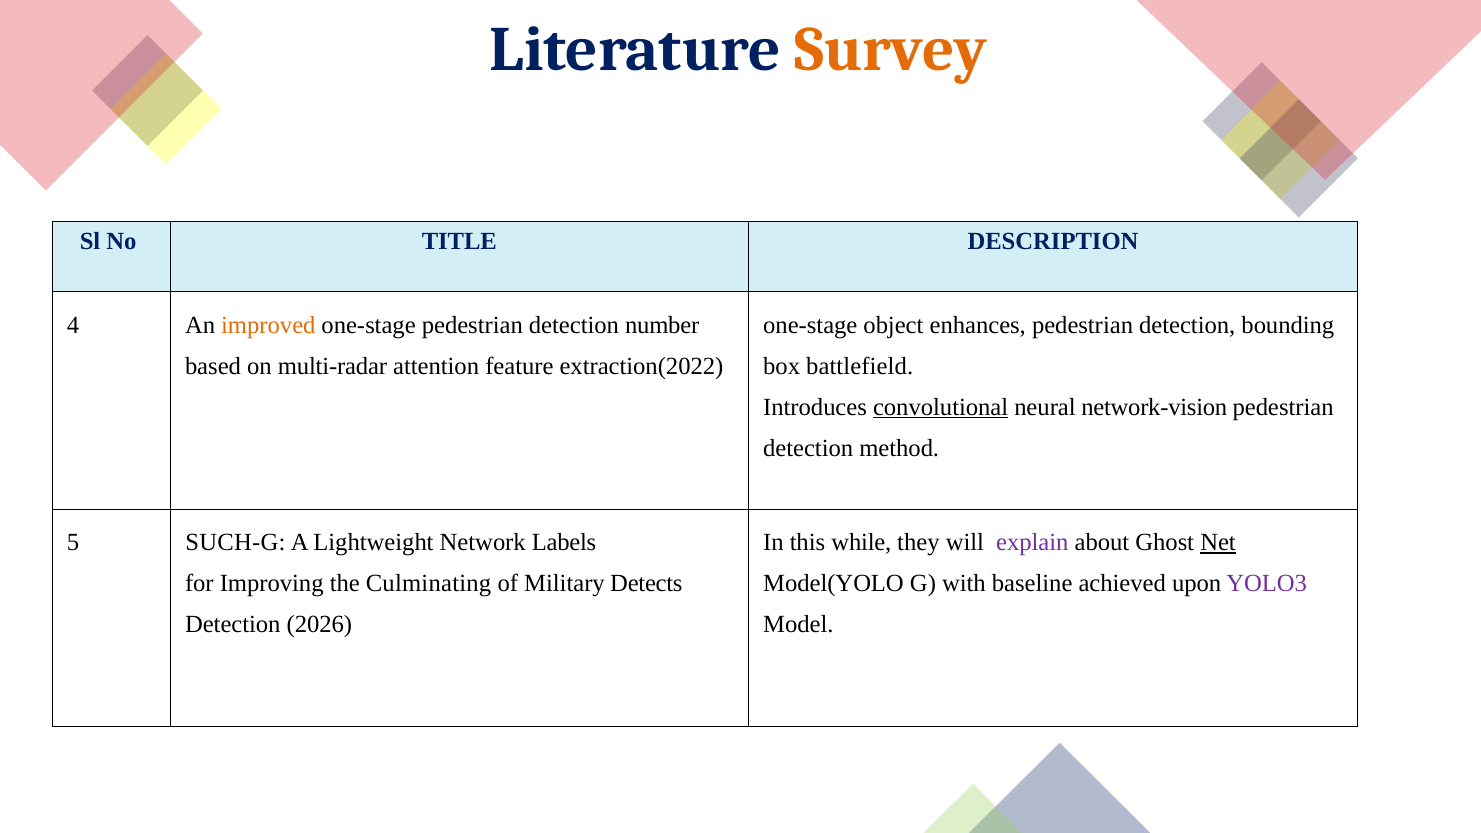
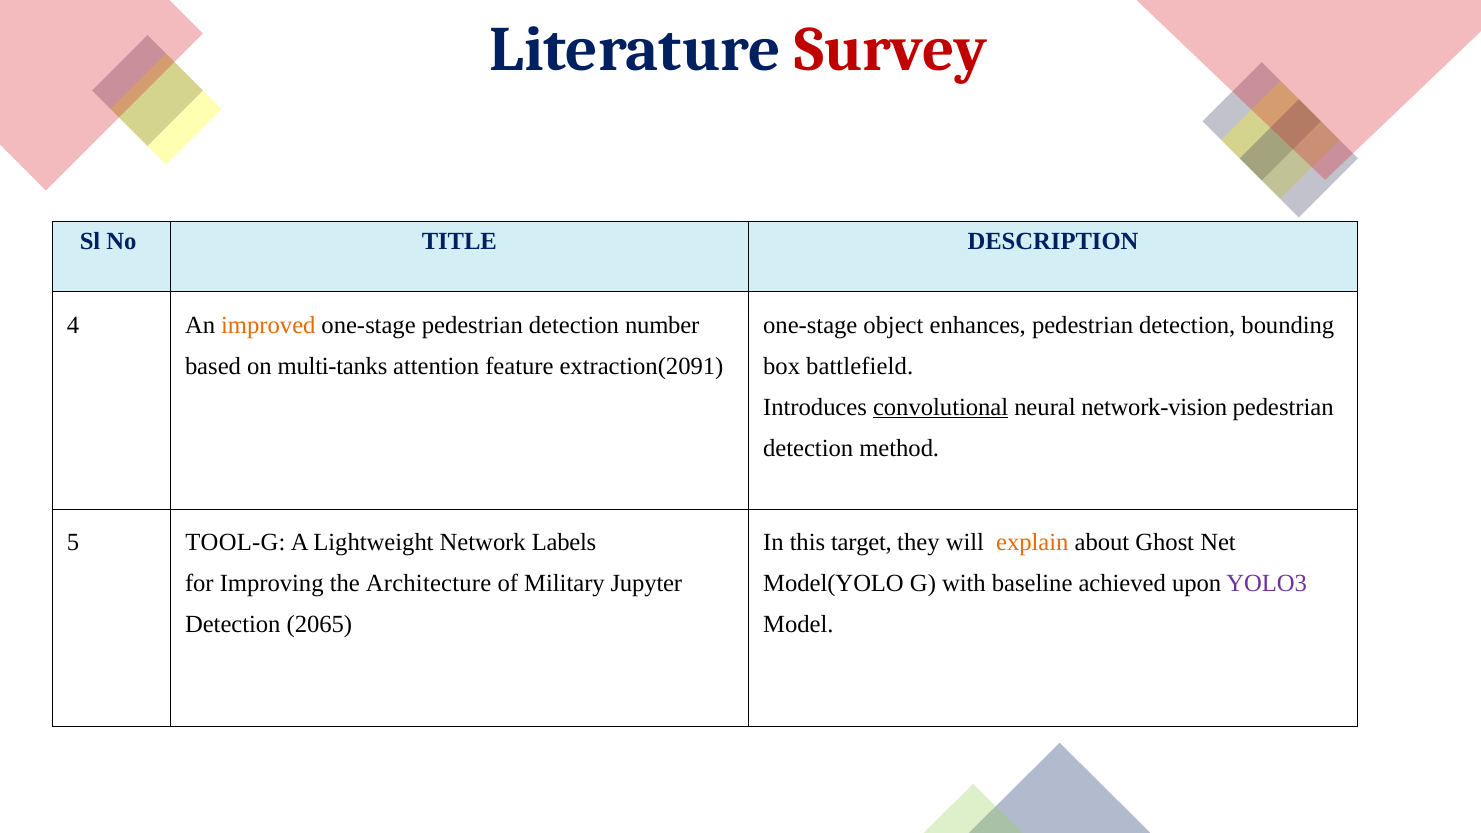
Survey colour: orange -> red (891, 50)
multi-radar: multi-radar -> multi-tanks (333, 366)
extraction(2022: extraction(2022 -> extraction(2091 (641, 366)
SUCH-G: SUCH-G -> TOOL-G (235, 542)
while: while -> target (861, 542)
explain colour: purple -> orange (1032, 542)
Net underline: present -> none (1218, 542)
Culminating: Culminating -> Architecture (429, 583)
Detects: Detects -> Jupyter (646, 583)
2026: 2026 -> 2065 (319, 625)
